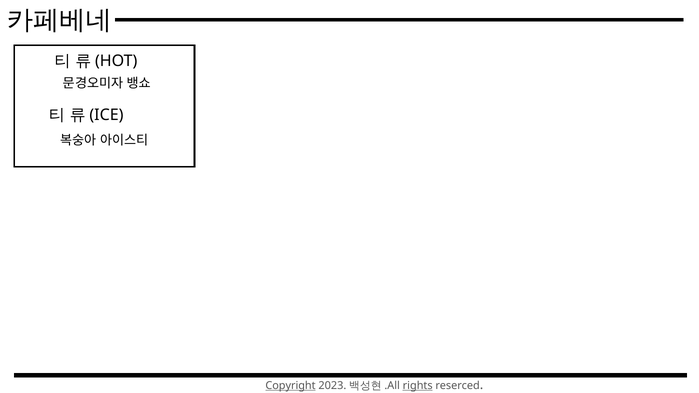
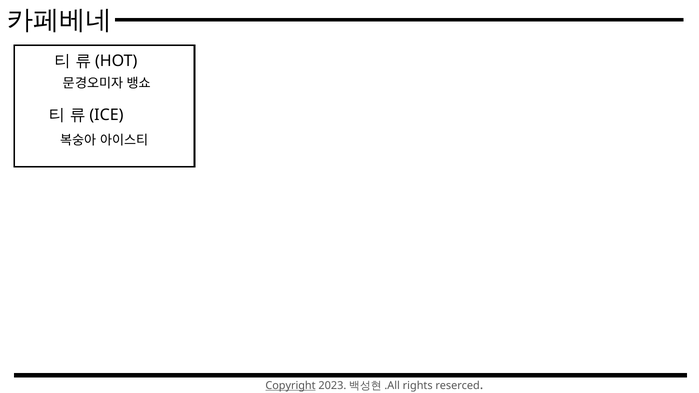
rights underline: present -> none (418, 386)
